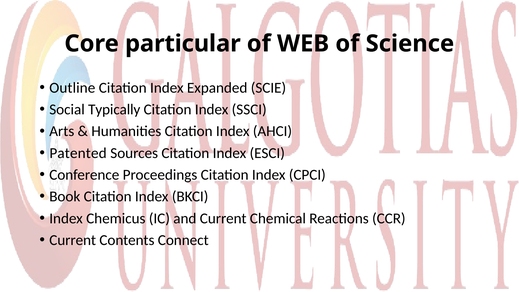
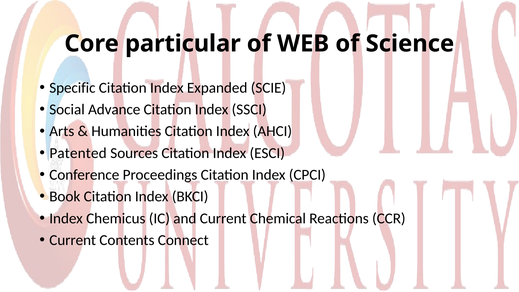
Outline: Outline -> Specific (72, 88)
Typically: Typically -> Advance (114, 110)
